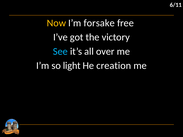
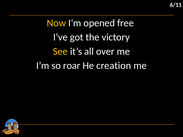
forsake: forsake -> opened (99, 23)
See colour: light blue -> yellow (60, 51)
light: light -> roar (72, 66)
